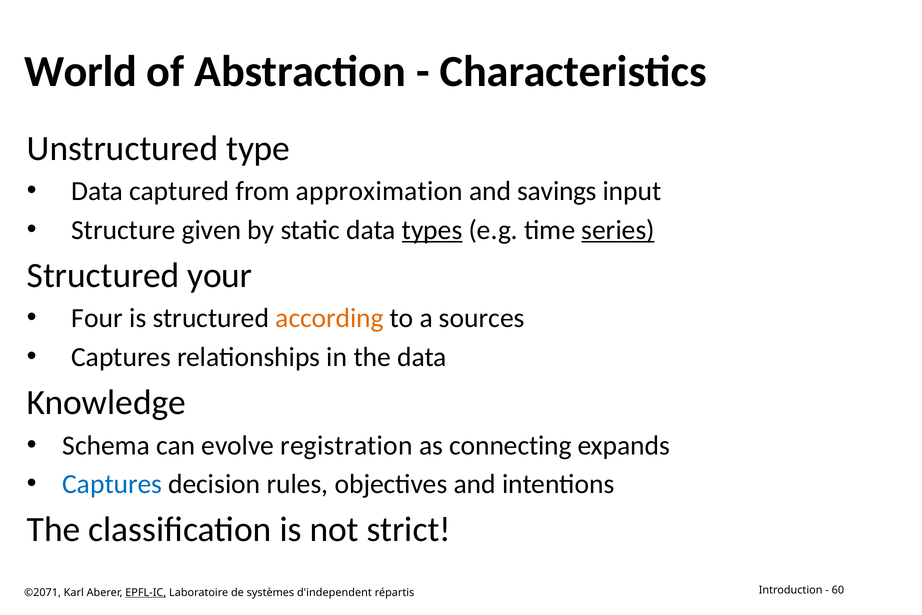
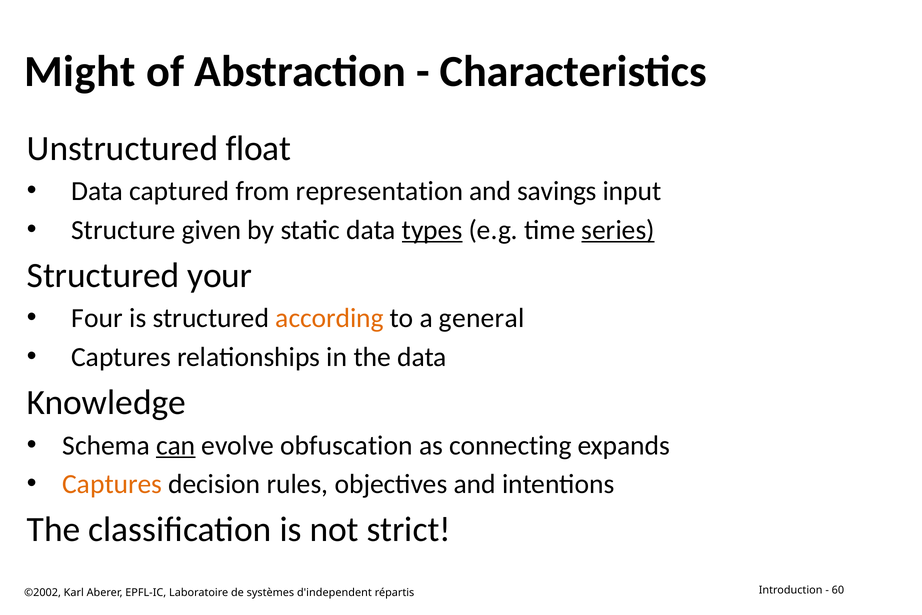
World: World -> Might (80, 71)
type: type -> float (258, 148)
approximation: approximation -> representation (380, 191)
sources: sources -> general (482, 318)
can underline: none -> present (176, 445)
registration: registration -> obfuscation (347, 445)
Captures colour: blue -> orange (112, 484)
©2071: ©2071 -> ©2002 (43, 592)
EPFL-IC underline: present -> none (146, 592)
